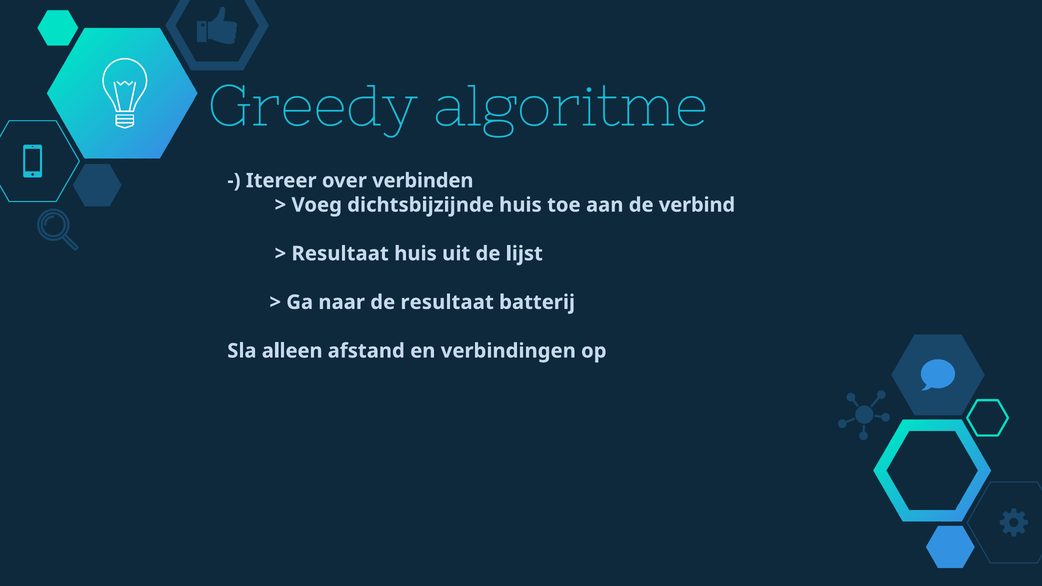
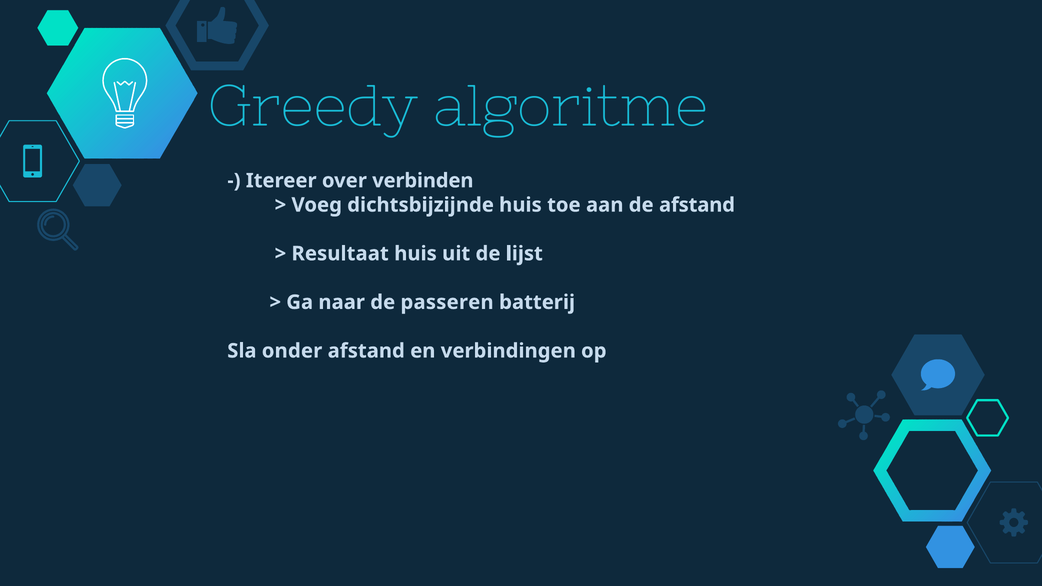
de verbind: verbind -> afstand (697, 205)
de resultaat: resultaat -> passeren (447, 302)
alleen: alleen -> onder (292, 351)
